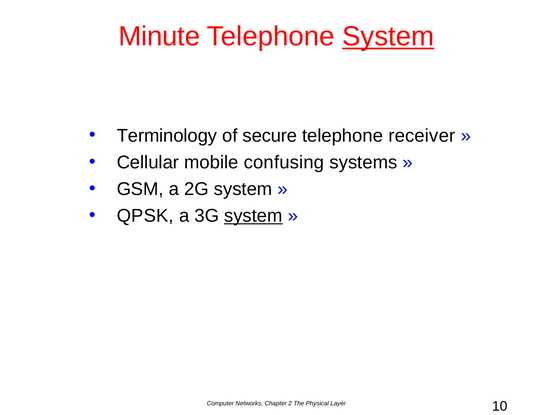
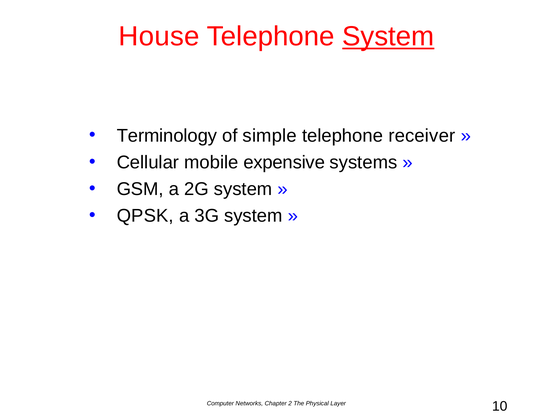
Minute: Minute -> House (159, 36)
secure: secure -> simple (270, 136)
confusing: confusing -> expensive (284, 162)
system underline: present -> none (253, 216)
